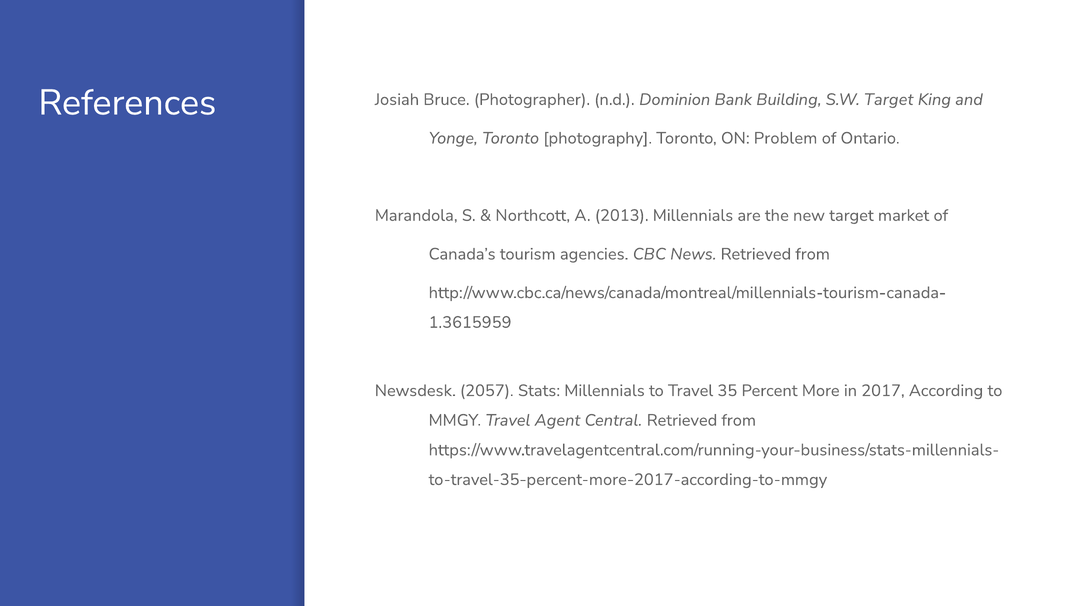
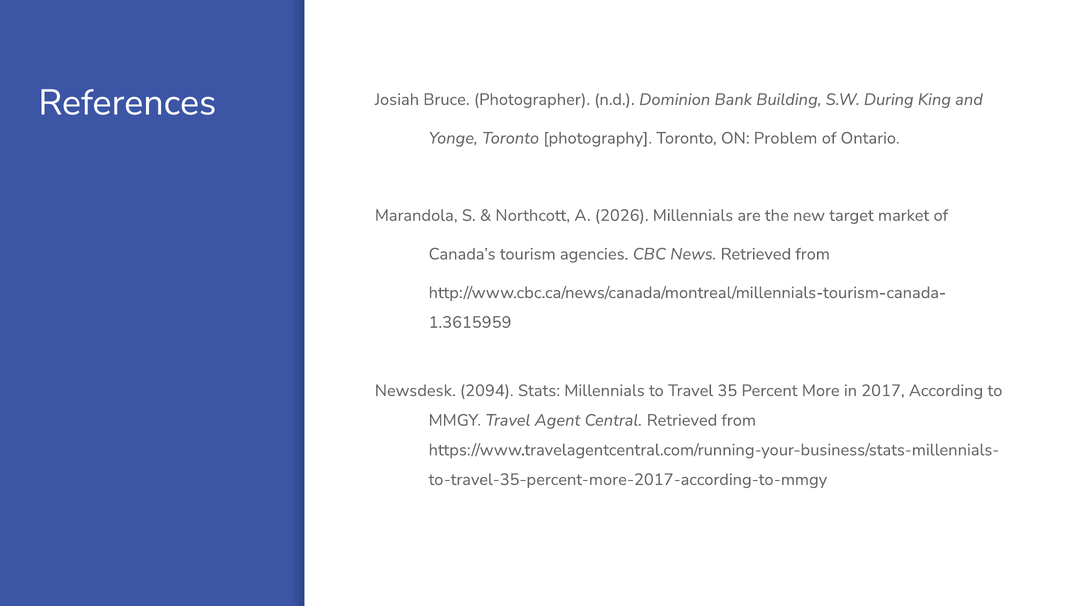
S.W Target: Target -> During (889, 99)
2013: 2013 -> 2026 (622, 215)
2057: 2057 -> 2094 (487, 391)
